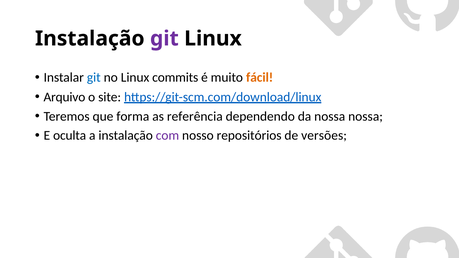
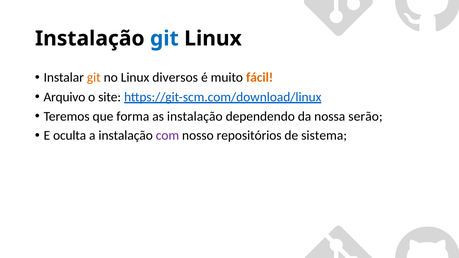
git colour: purple -> blue (164, 39)
git colour: blue -> orange (94, 78)
commits: commits -> diversos (175, 78)
as referência: referência -> instalação (195, 116)
nossa nossa: nossa -> serão (365, 116)
versões: versões -> sistema (324, 136)
